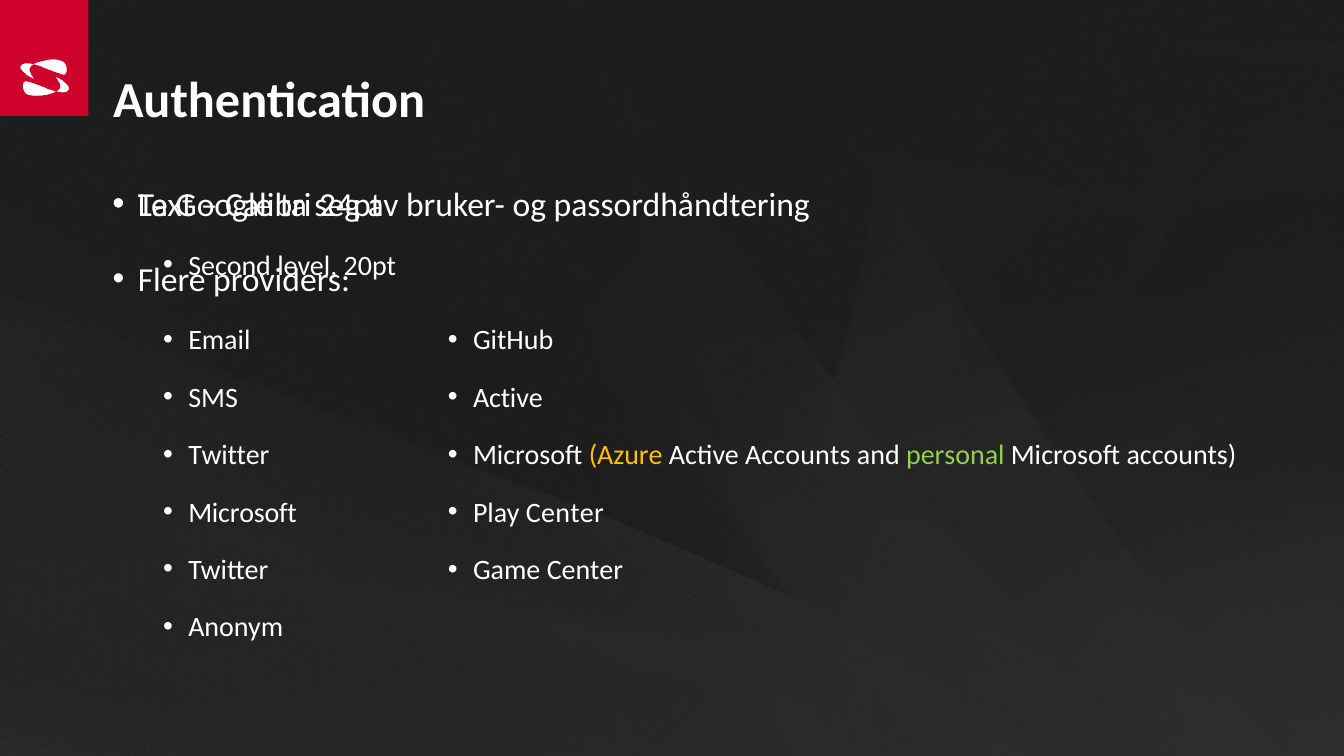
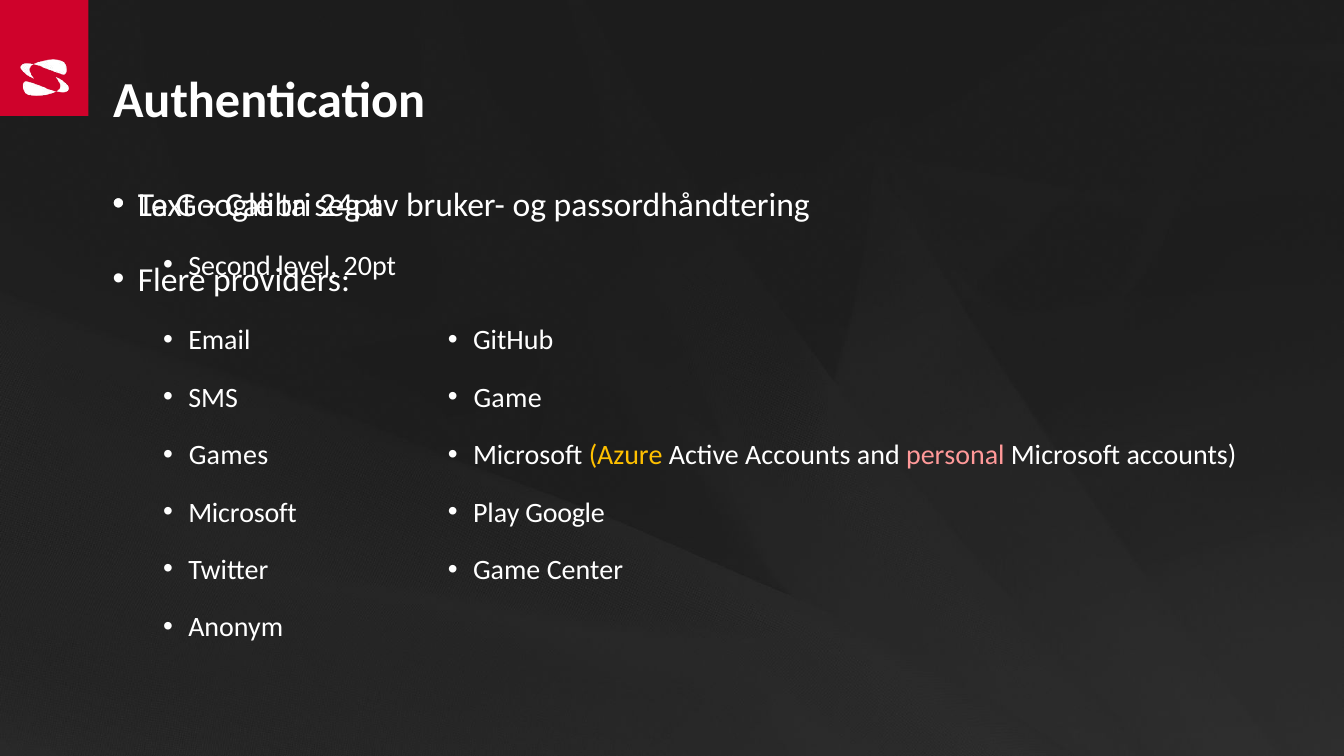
Active: Active -> Game (508, 398)
Twitter: Twitter -> Games (228, 455)
personal colour: light green -> pink (955, 455)
Play Center: Center -> Google (565, 513)
